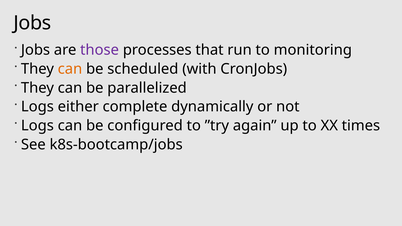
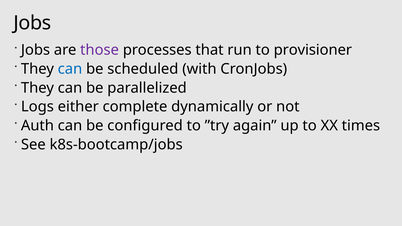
monitoring: monitoring -> provisioner (313, 50)
can colour: orange -> blue (70, 69)
Logs: Logs -> Auth (37, 126)
